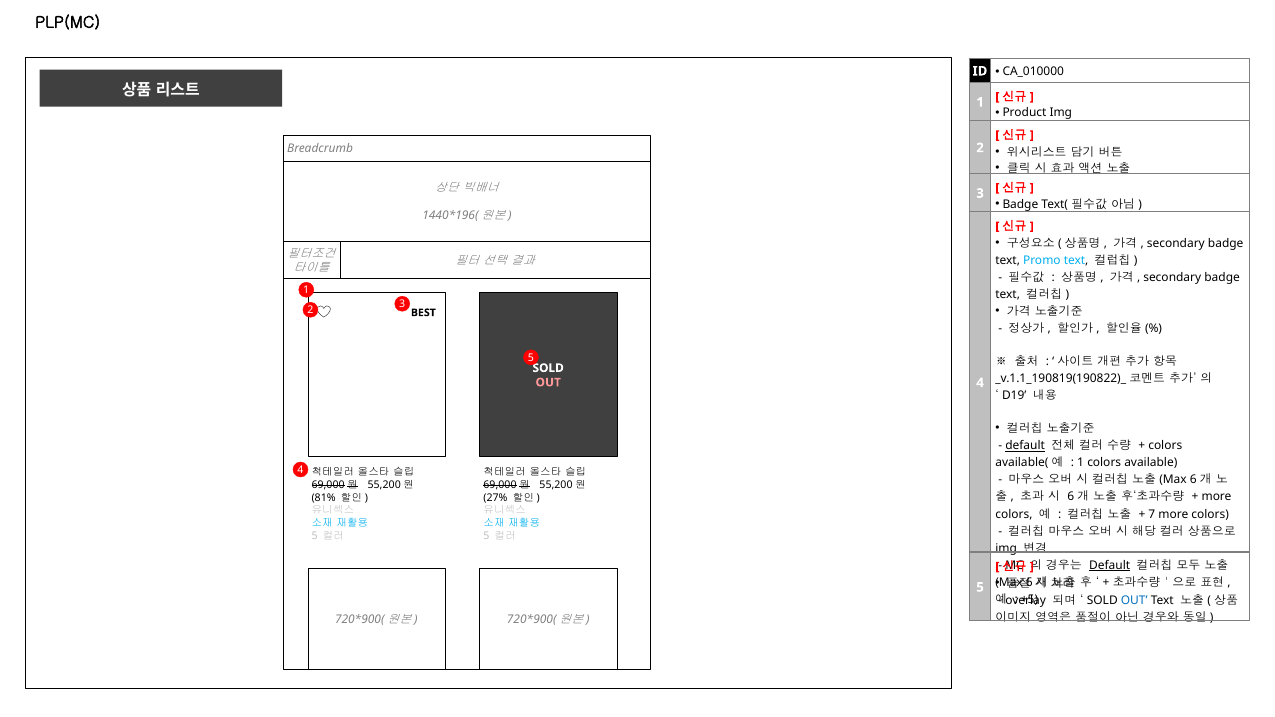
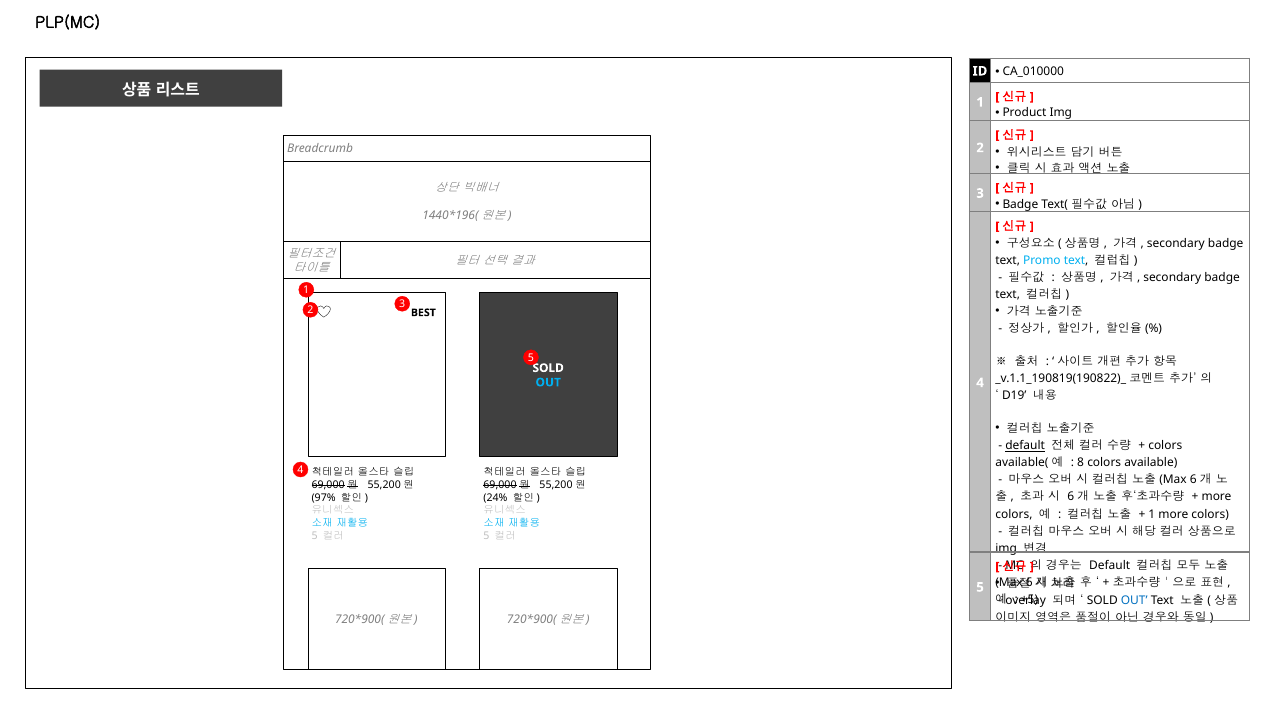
OUT colour: pink -> light blue (548, 382)
1: 1 -> 8 (1081, 463)
81%: 81% -> 97% (324, 498)
27%: 27% -> 24% (495, 498)
7: 7 -> 1 (1152, 514)
Default underline: present -> none (1110, 565)
